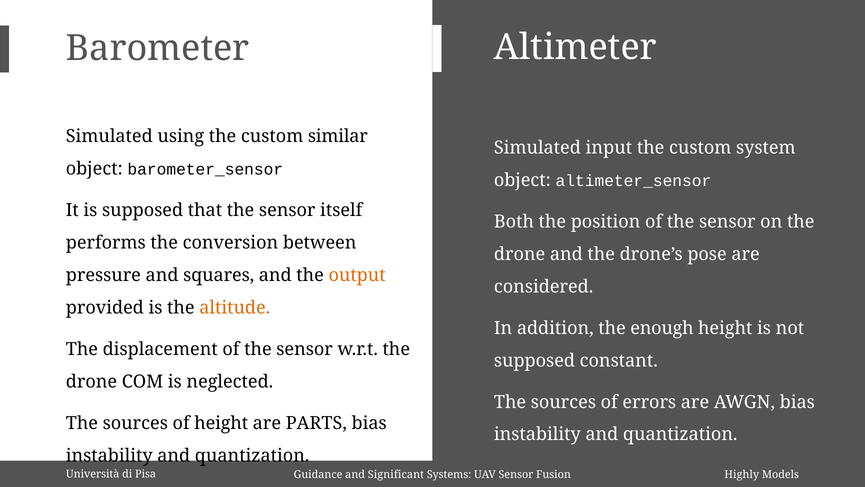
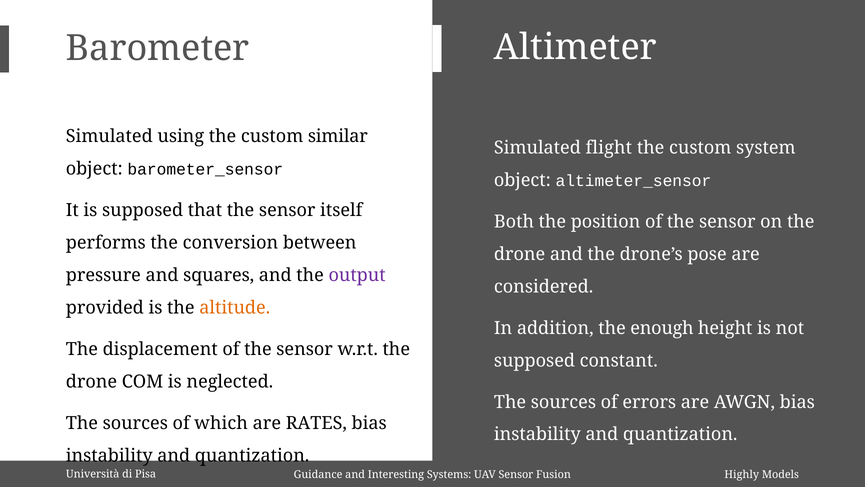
input: input -> flight (609, 148)
output colour: orange -> purple (357, 275)
of height: height -> which (221, 423)
PARTS: PARTS -> RATES (316, 423)
Significant: Significant -> Interesting (396, 474)
